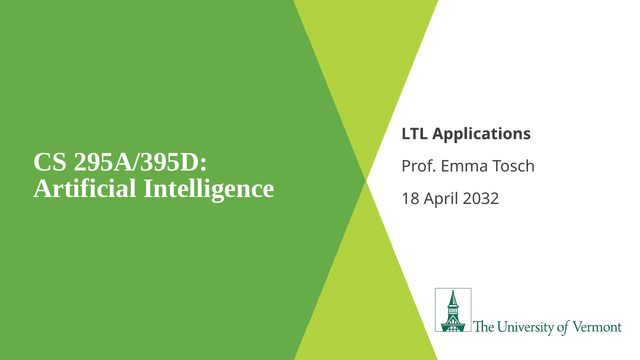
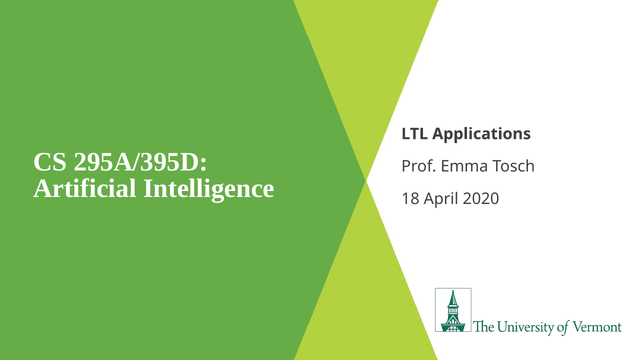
2032: 2032 -> 2020 (481, 199)
